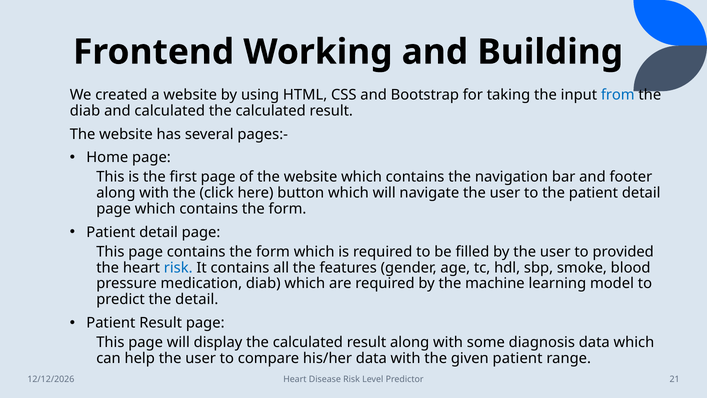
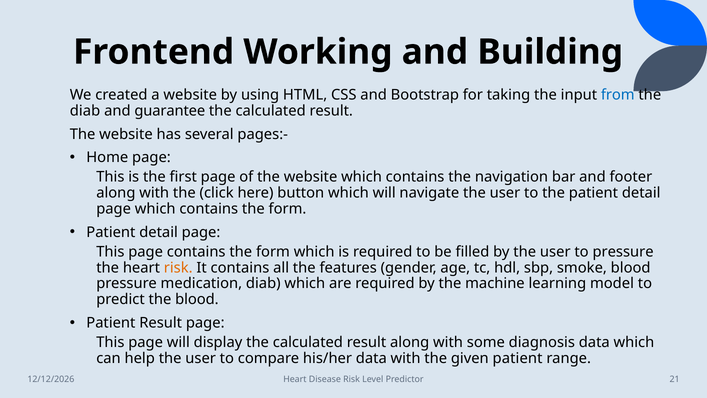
and calculated: calculated -> guarantee (170, 111)
to provided: provided -> pressure (623, 252)
risk colour: blue -> orange (178, 267)
the detail: detail -> blood (197, 299)
